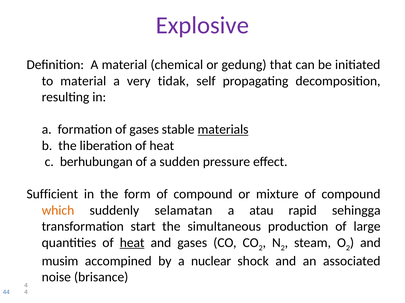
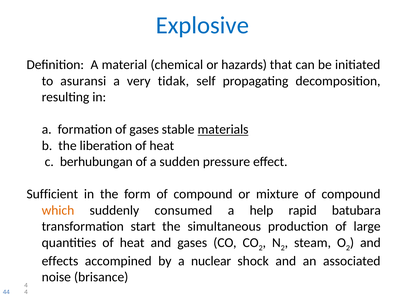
Explosive colour: purple -> blue (202, 25)
gedung: gedung -> hazards (244, 65)
to material: material -> asuransi (83, 81)
selamatan: selamatan -> consumed (183, 211)
atau: atau -> help (261, 211)
sehingga: sehingga -> batubara (356, 211)
heat underline: present -> none (132, 243)
musim: musim -> effects (60, 262)
